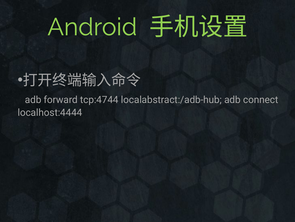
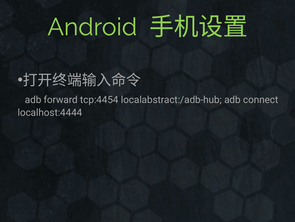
tcp:4744: tcp:4744 -> tcp:4454 (99, 99)
